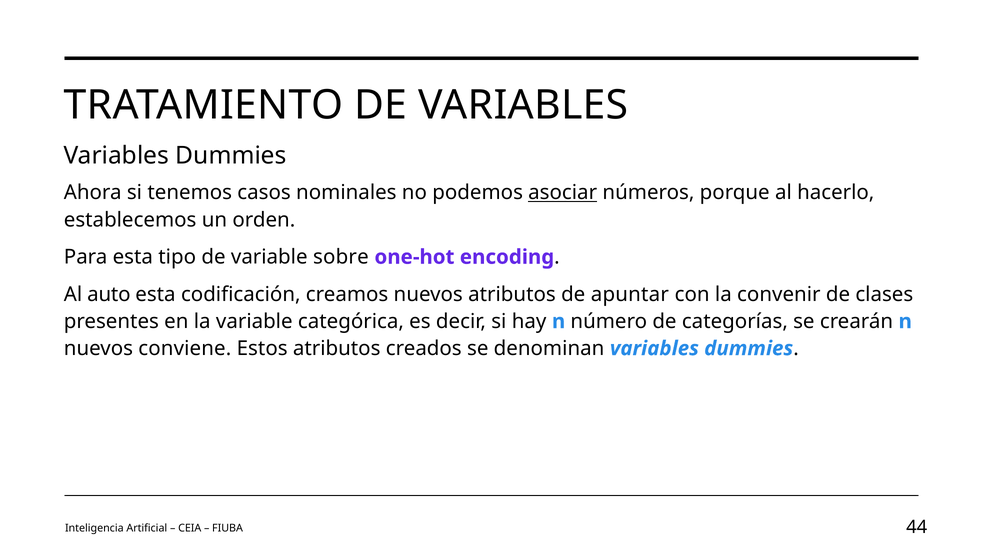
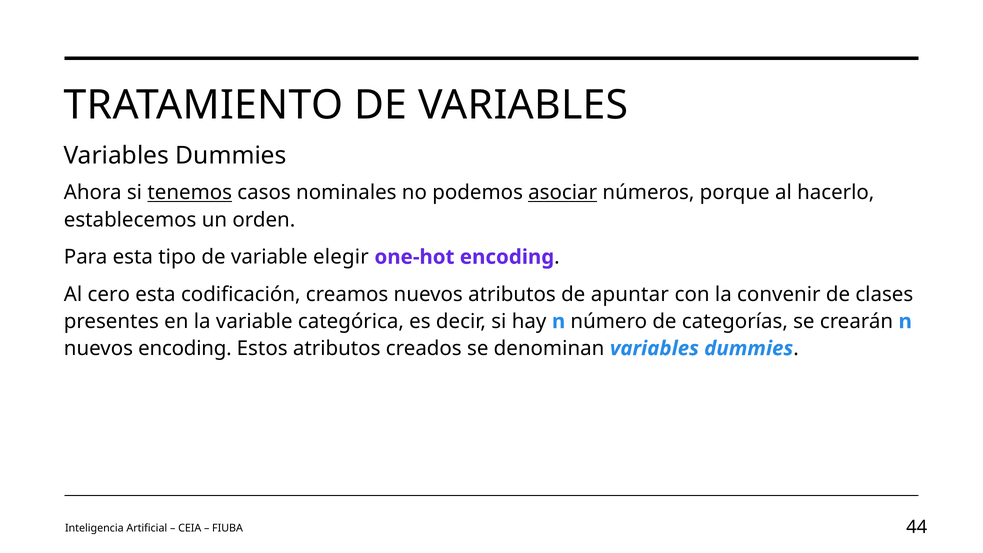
tenemos underline: none -> present (190, 193)
sobre: sobre -> elegir (341, 257)
auto: auto -> cero (109, 294)
nuevos conviene: conviene -> encoding (185, 348)
